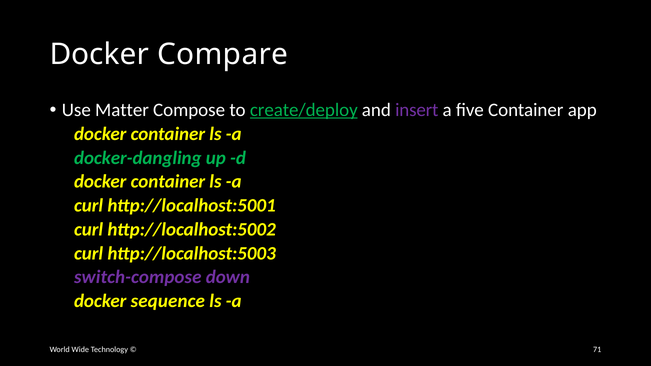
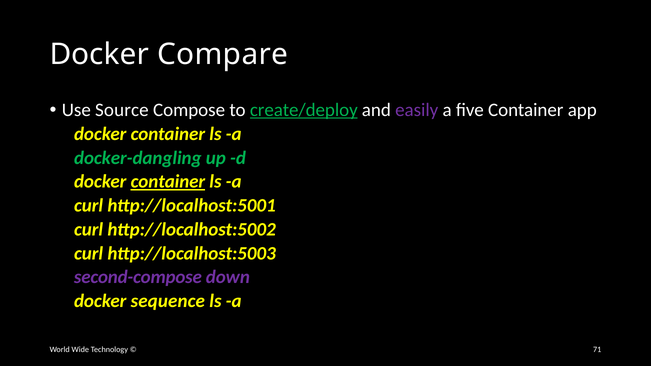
Matter: Matter -> Source (122, 110)
insert: insert -> easily (417, 110)
container underline: none -> present (168, 182)
switch-compose: switch-compose -> second-compose (138, 277)
